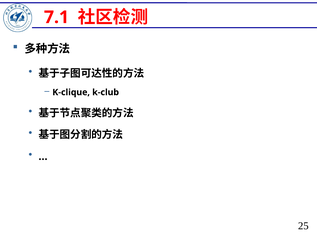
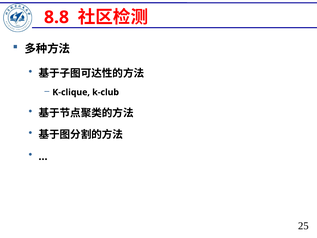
7.1: 7.1 -> 8.8 (56, 17)
